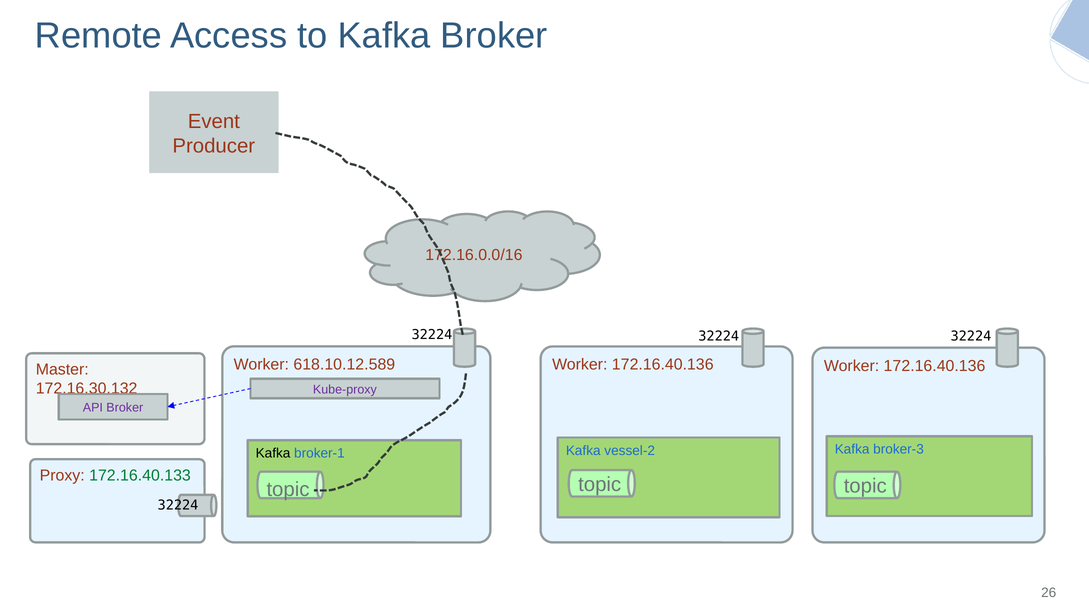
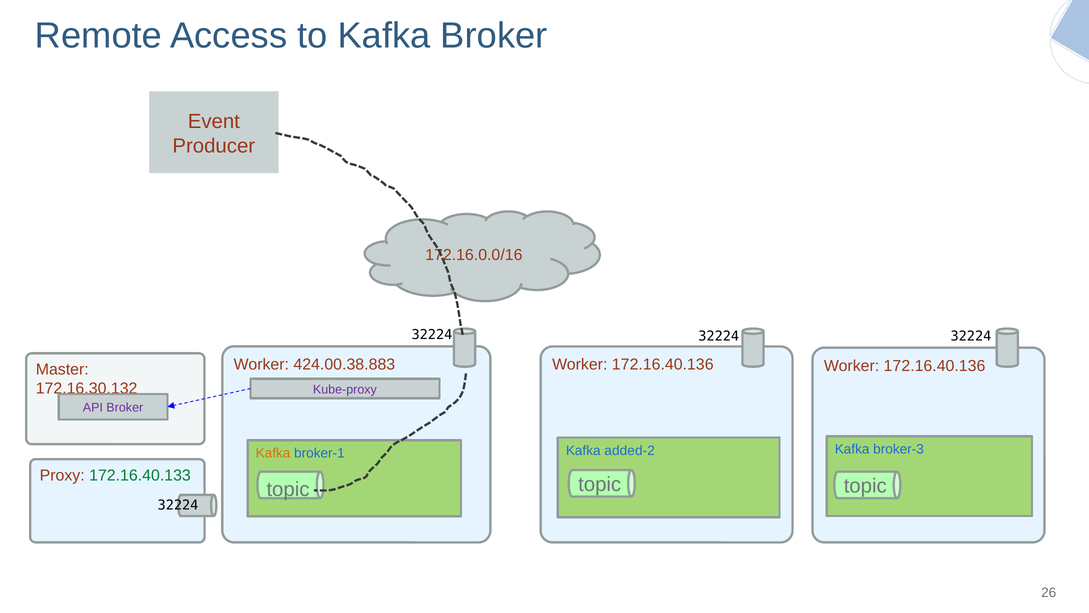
618.10.12.589: 618.10.12.589 -> 424.00.38.883 (344, 364)
vessel-2: vessel-2 -> added-2 (630, 450)
Kafka colour: black -> orange (273, 453)
